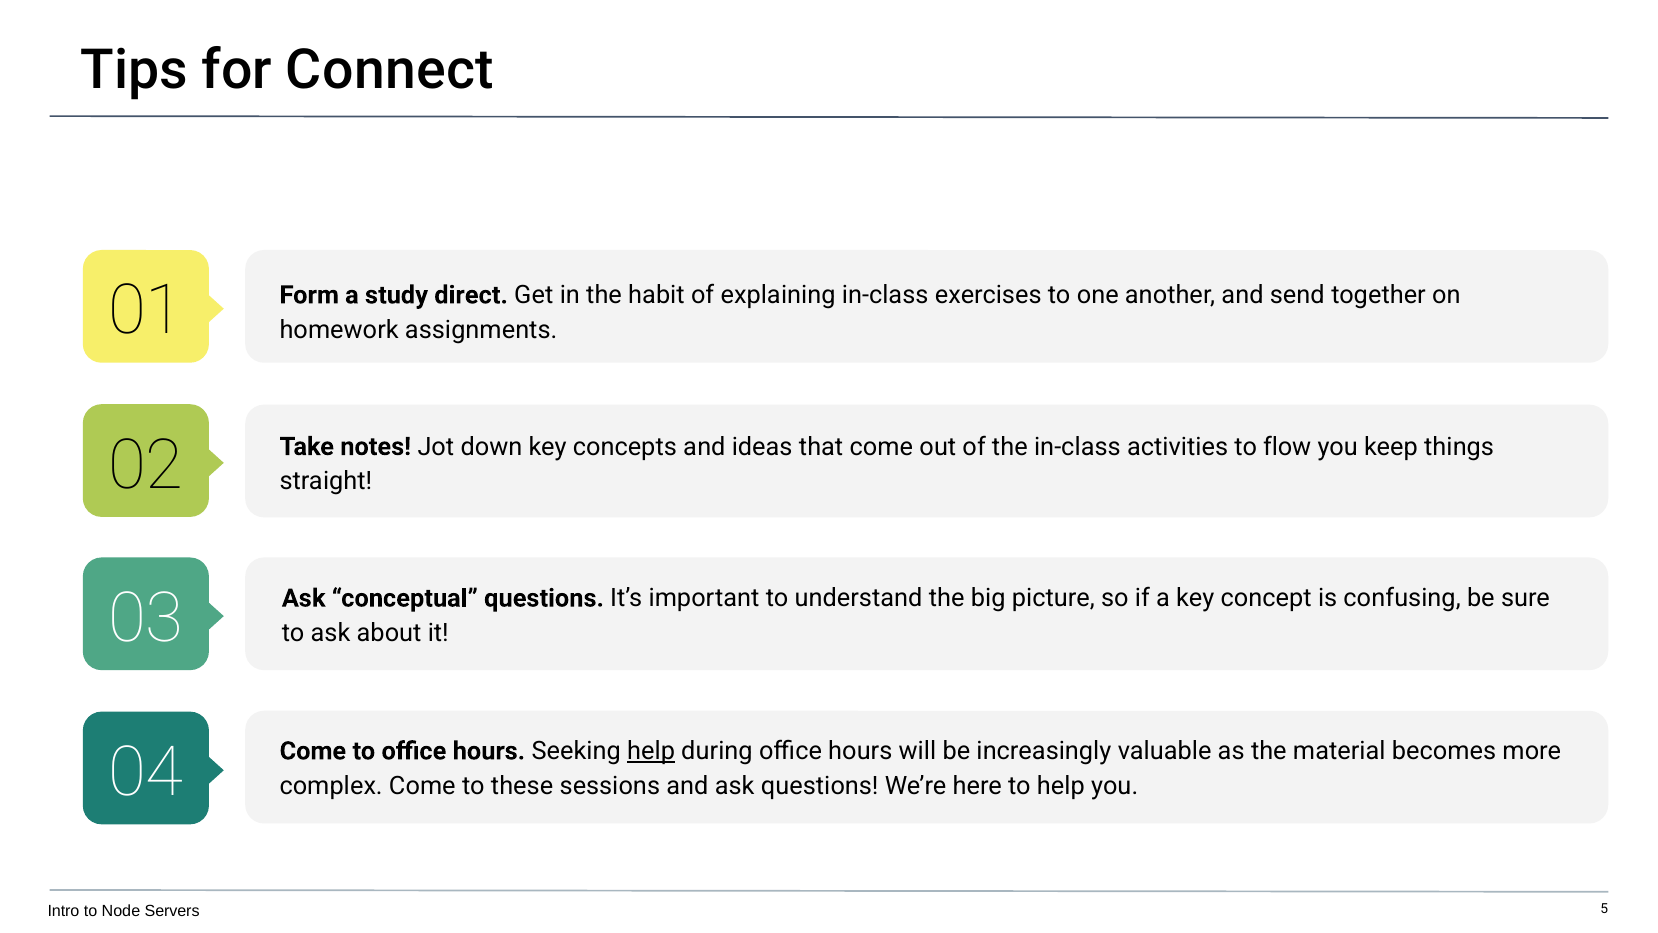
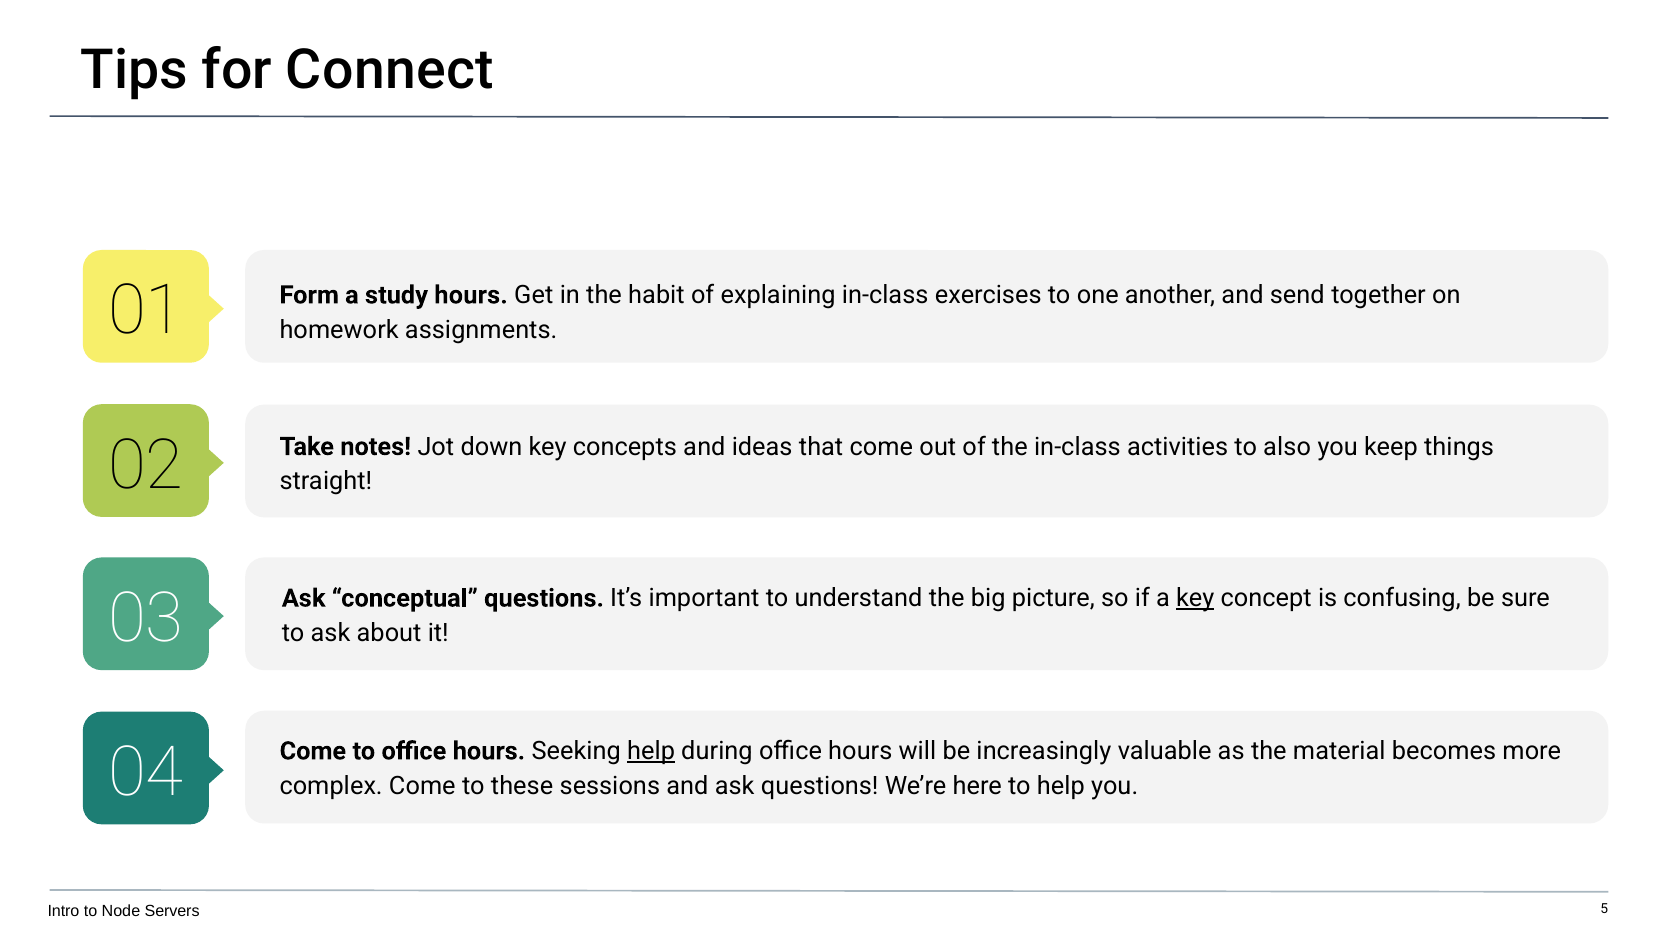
study direct: direct -> hours (471, 295)
flow: flow -> also (1287, 446)
key underline: none -> present (1195, 598)
